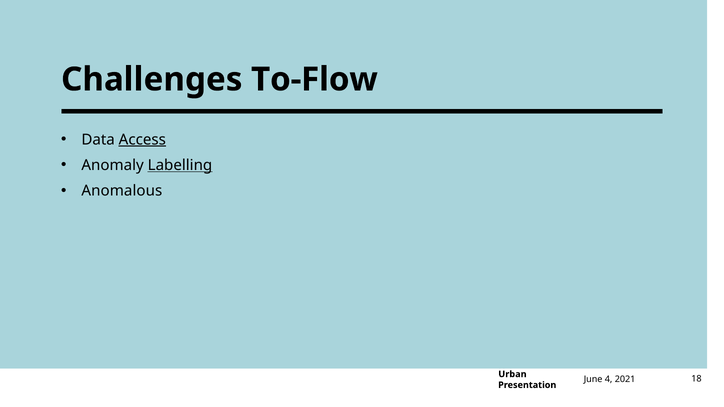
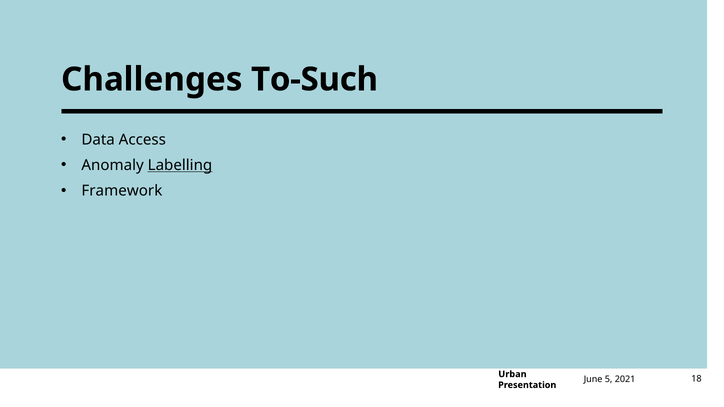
To-Flow: To-Flow -> To-Such (315, 80)
Access underline: present -> none (142, 140)
Anomalous: Anomalous -> Framework (122, 191)
4: 4 -> 5 (609, 380)
